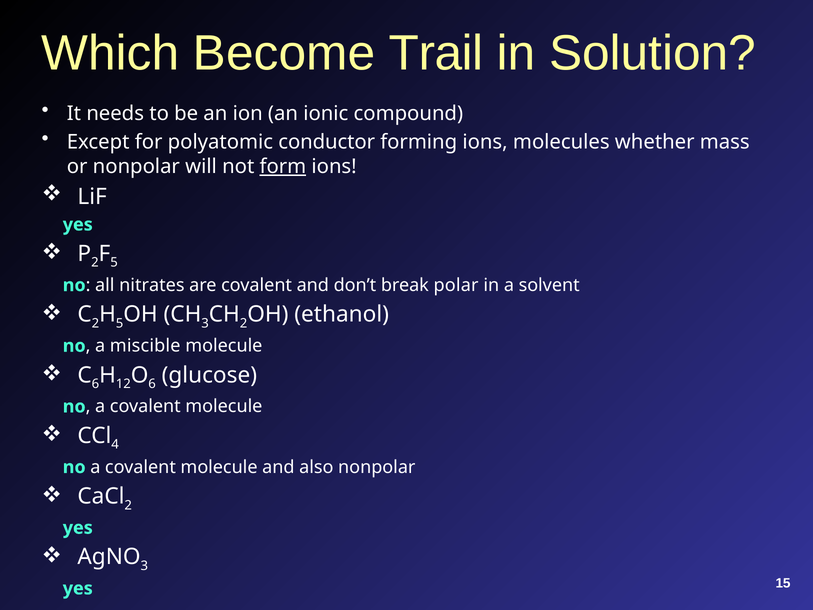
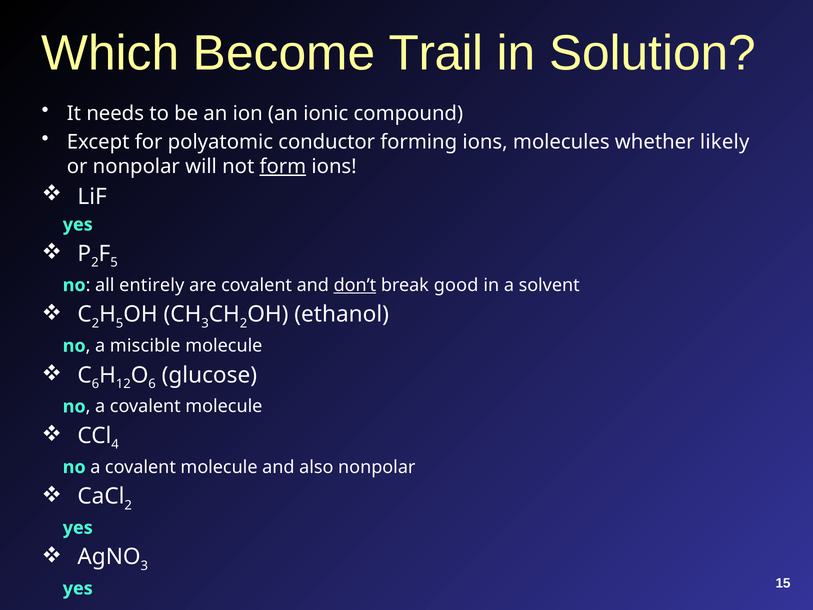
mass: mass -> likely (725, 142)
nitrates: nitrates -> entirely (152, 285)
don’t underline: none -> present (355, 285)
polar: polar -> good (456, 285)
